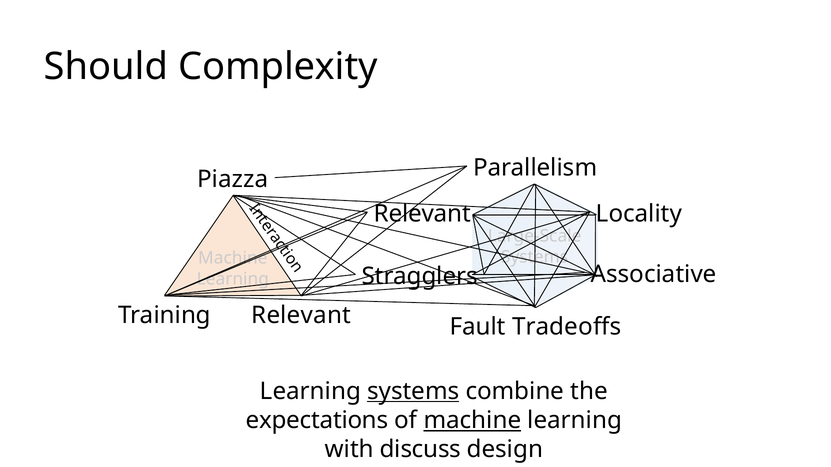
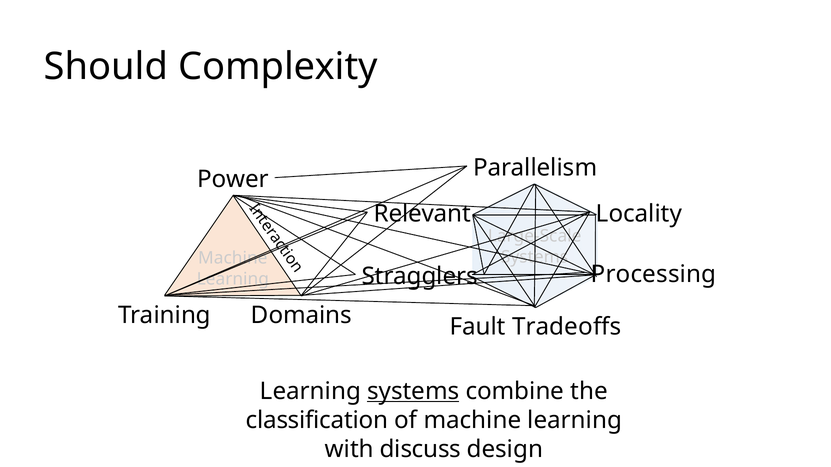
Piazza: Piazza -> Power (233, 179)
Associative: Associative -> Processing (654, 274)
Training Relevant: Relevant -> Domains (301, 315)
expectations: expectations -> classification (317, 421)
machine underline: present -> none (472, 421)
